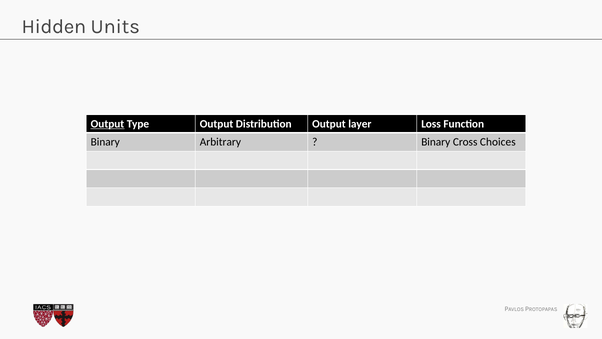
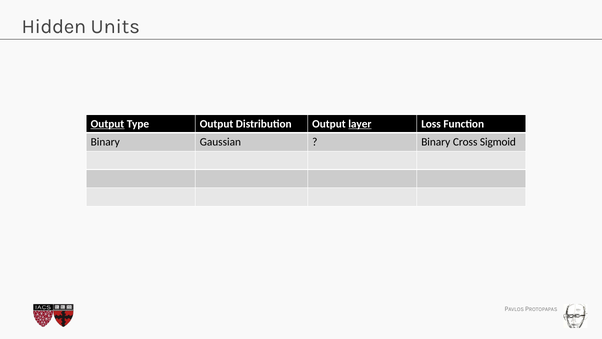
layer underline: none -> present (360, 124)
Arbitrary: Arbitrary -> Gaussian (220, 142)
Choices: Choices -> Sigmoid (498, 142)
